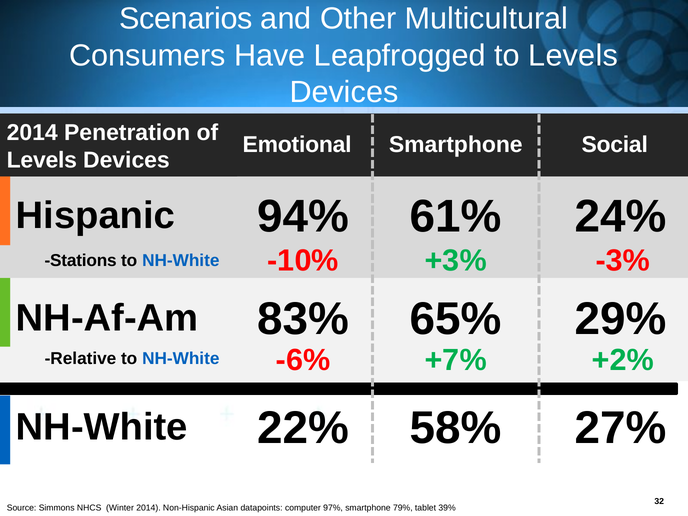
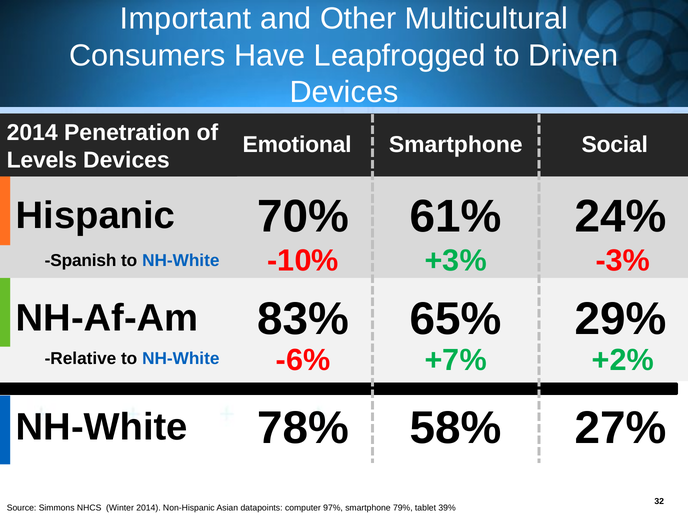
Scenarios: Scenarios -> Important (186, 19)
to Levels: Levels -> Driven (573, 55)
94%: 94% -> 70% (303, 216)
Stations: Stations -> Spanish (81, 261)
22%: 22% -> 78% (303, 428)
